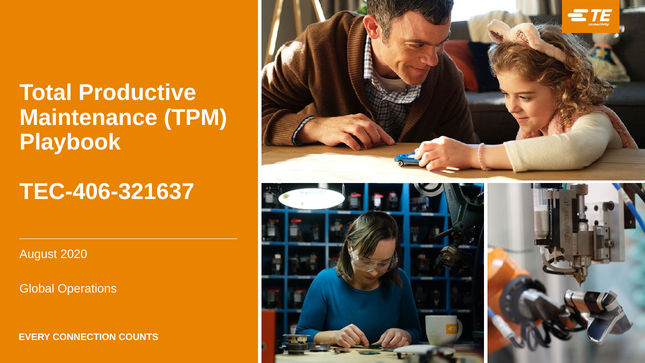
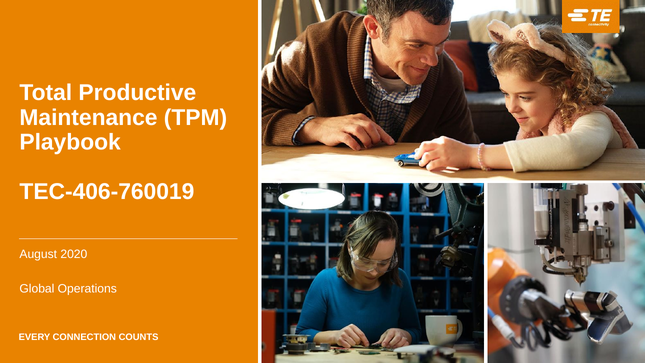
TEC-406-321637: TEC-406-321637 -> TEC-406-760019 (107, 191)
